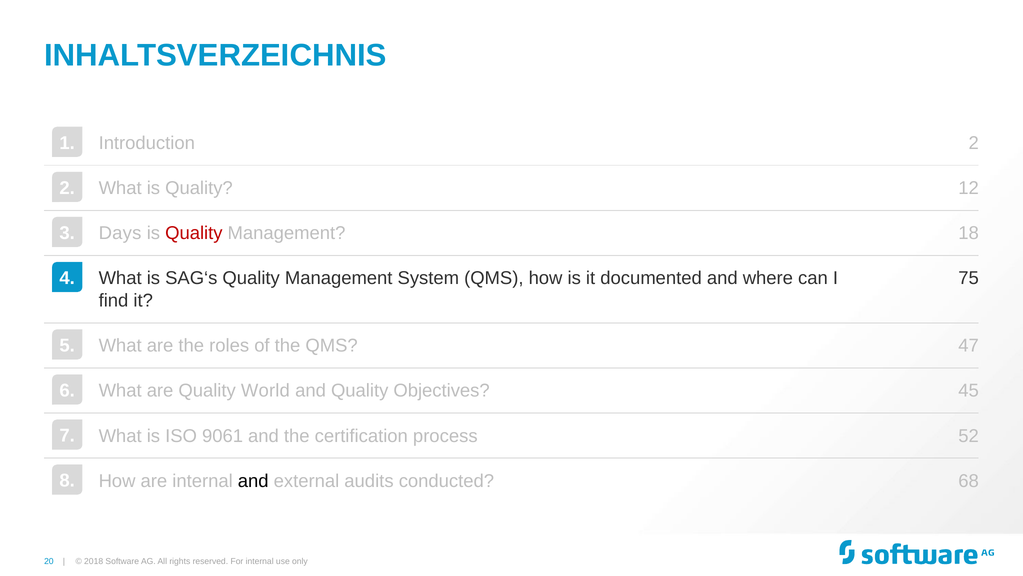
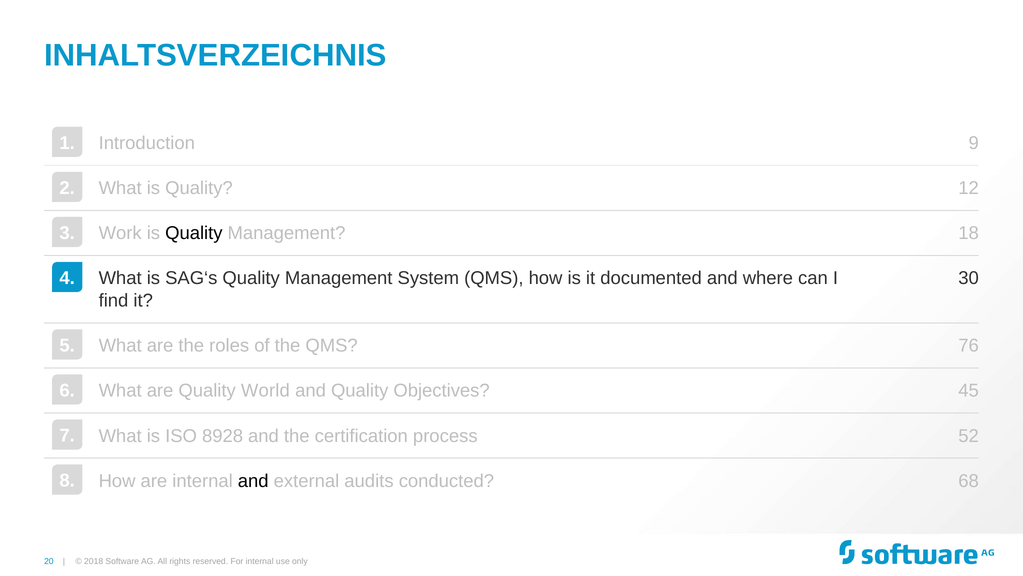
1 2: 2 -> 9 (974, 143)
Days: Days -> Work (120, 233)
Quality colour: red -> black (194, 233)
75: 75 -> 30 (969, 278)
47: 47 -> 76 (969, 345)
9061: 9061 -> 8928 (223, 436)
